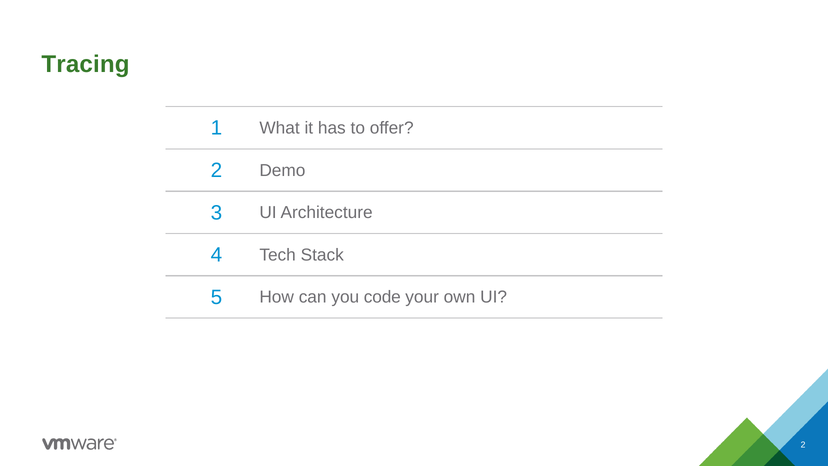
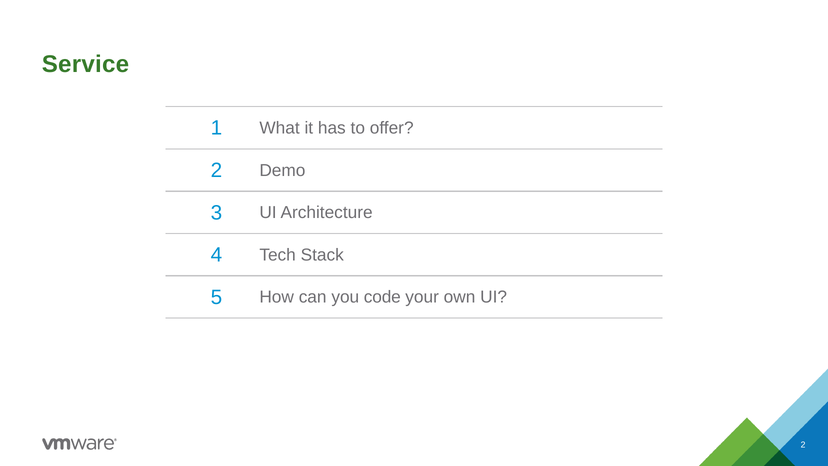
Tracing: Tracing -> Service (85, 64)
